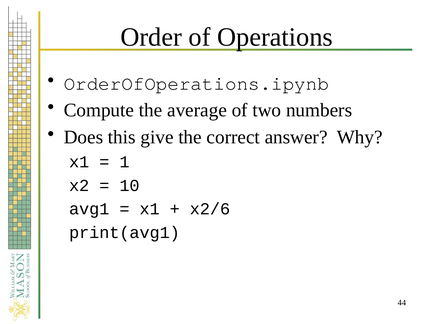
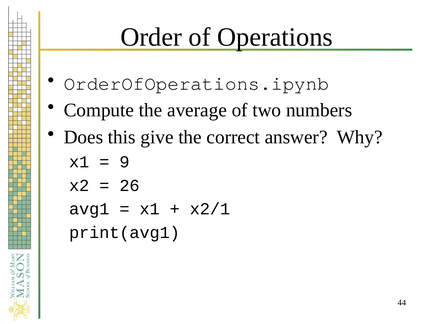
1: 1 -> 9 (124, 162)
10: 10 -> 26 (129, 186)
x2/6: x2/6 -> x2/1 (210, 209)
